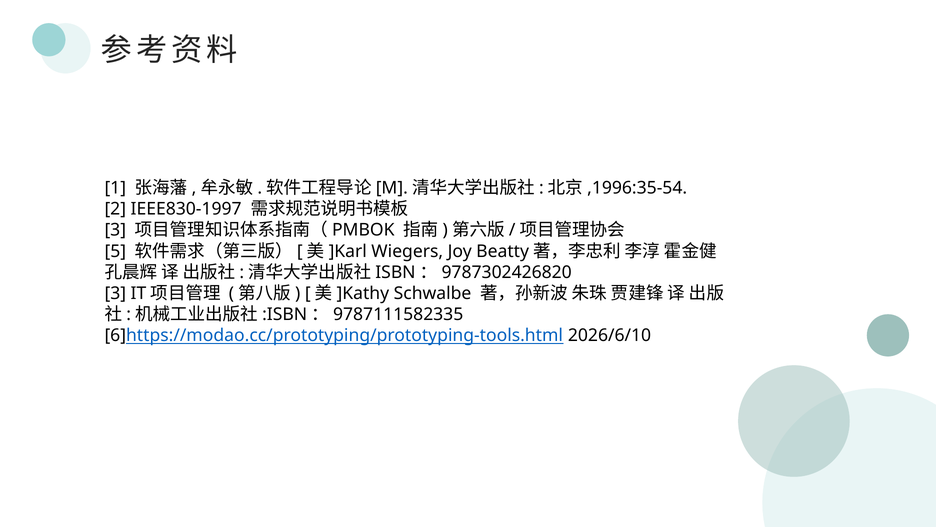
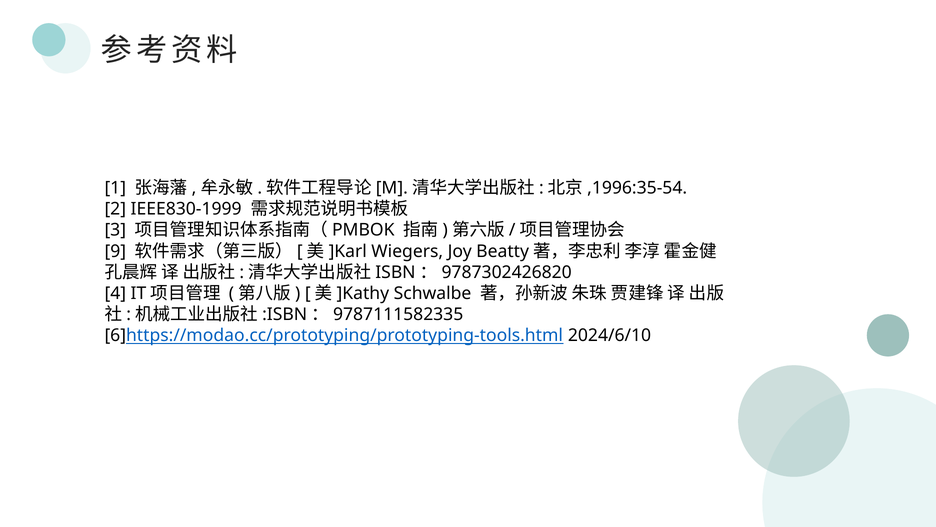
IEEE830-1997: IEEE830-1997 -> IEEE830-1999 (186, 209)
5: 5 -> 9 (115, 251)
3: 3 -> 4 (115, 293)
2026/6/10: 2026/6/10 -> 2024/6/10 (610, 335)
